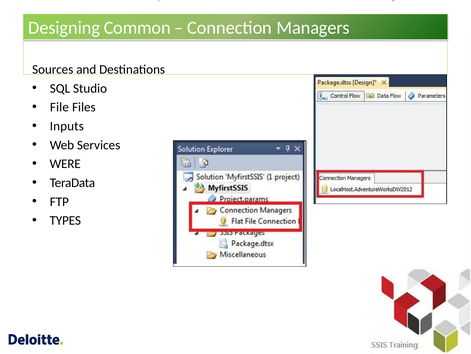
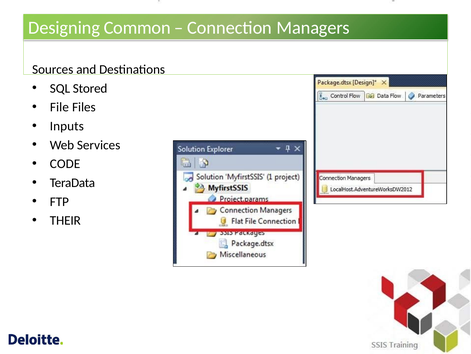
Studio: Studio -> Stored (90, 88)
WERE: WERE -> CODE (65, 164)
TYPES: TYPES -> THEIR (65, 220)
